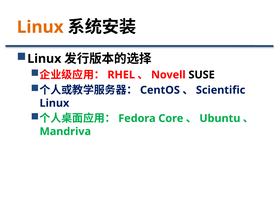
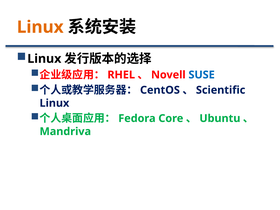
SUSE colour: black -> blue (202, 75)
